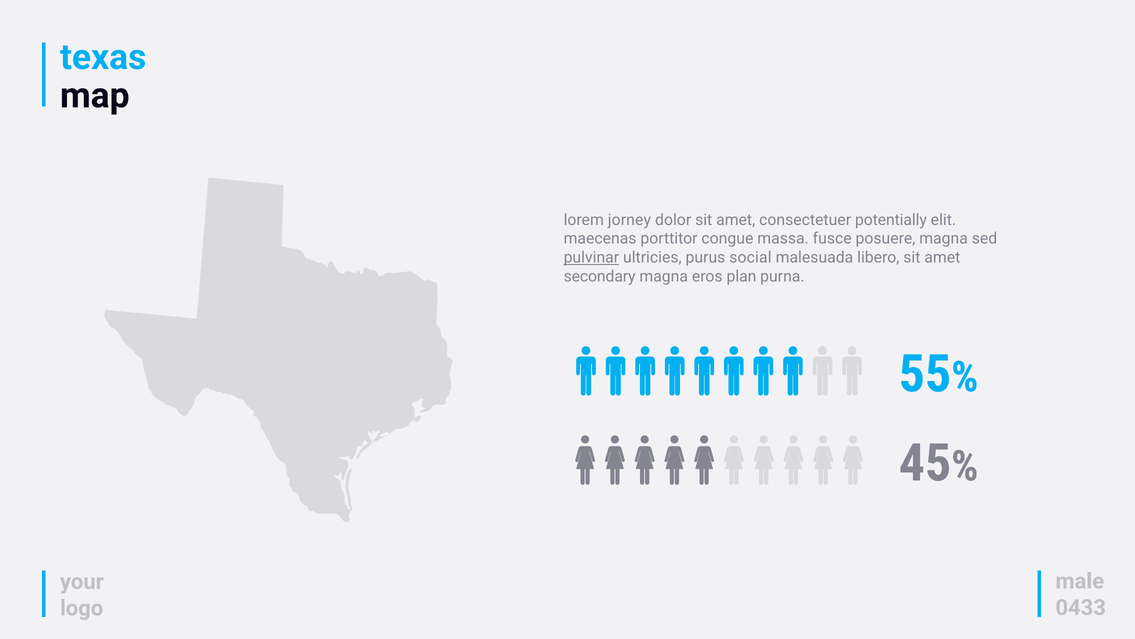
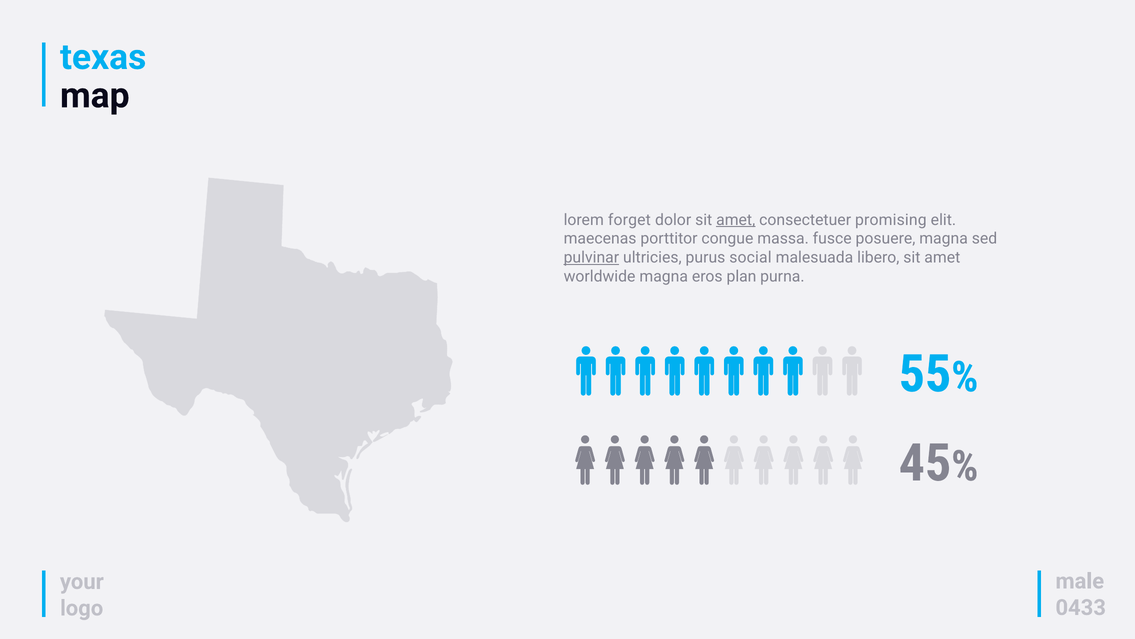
jorney: jorney -> forget (629, 220)
amet underline: none -> present (736, 220)
potentially: potentially -> promising (891, 220)
secondary: secondary -> worldwide (600, 276)
